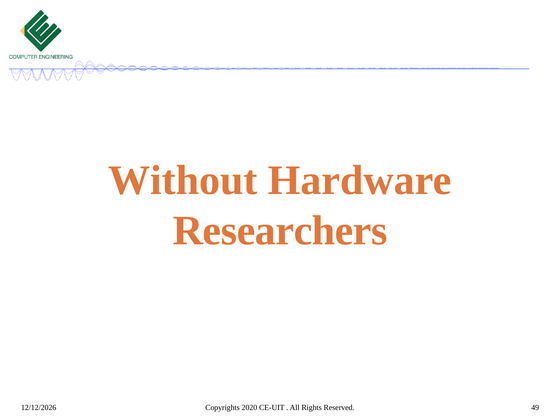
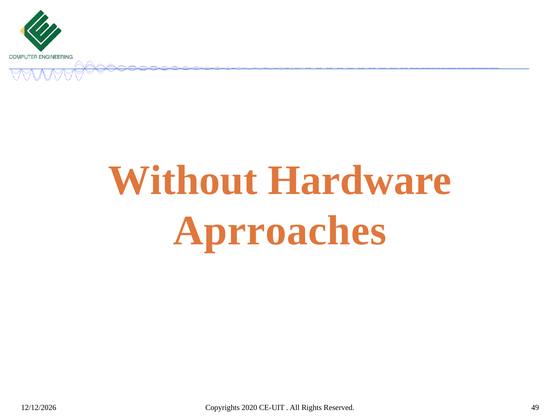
Researchers: Researchers -> Aprroaches (280, 231)
